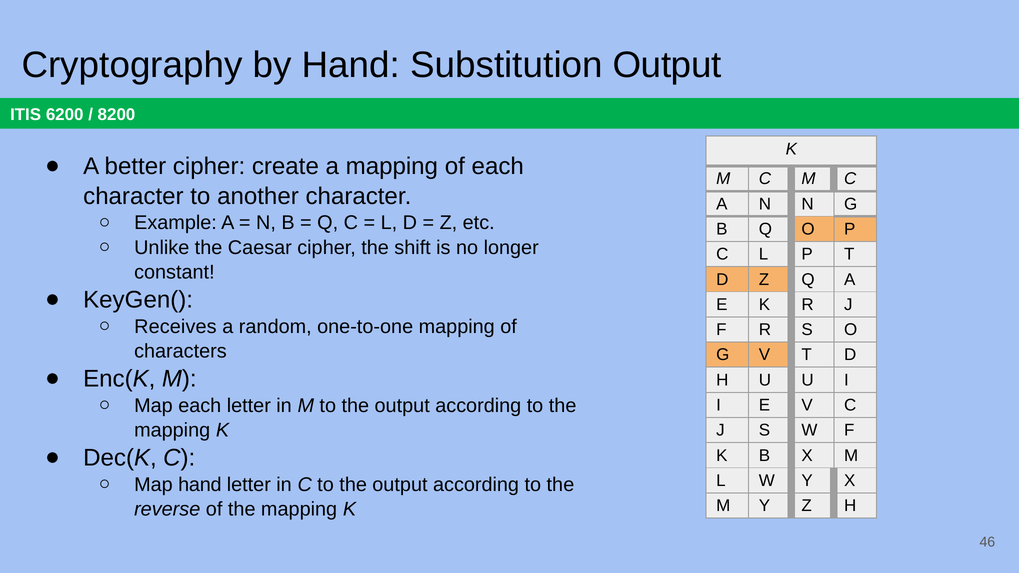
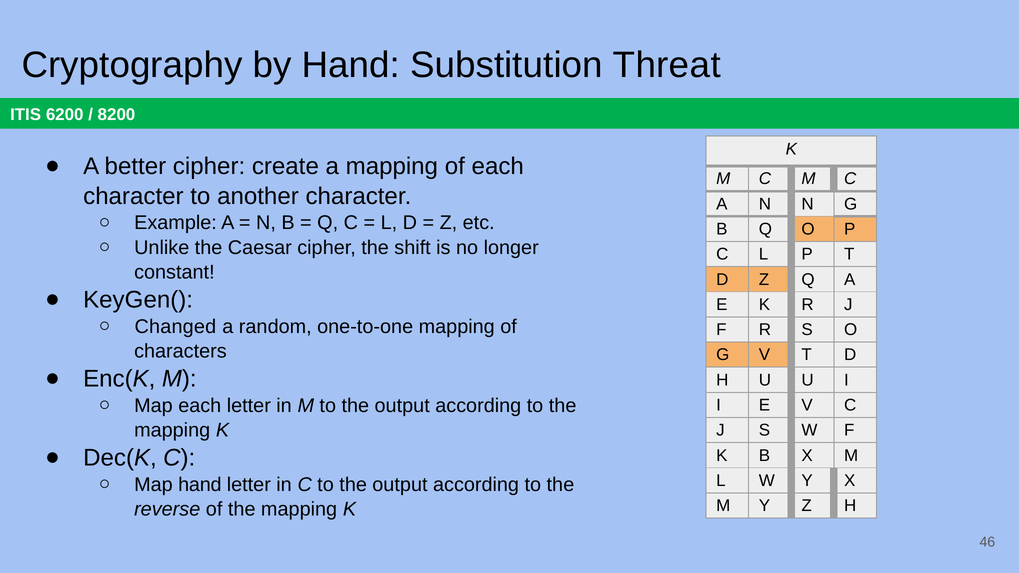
Substitution Output: Output -> Threat (667, 65)
Receives: Receives -> Changed (175, 327)
